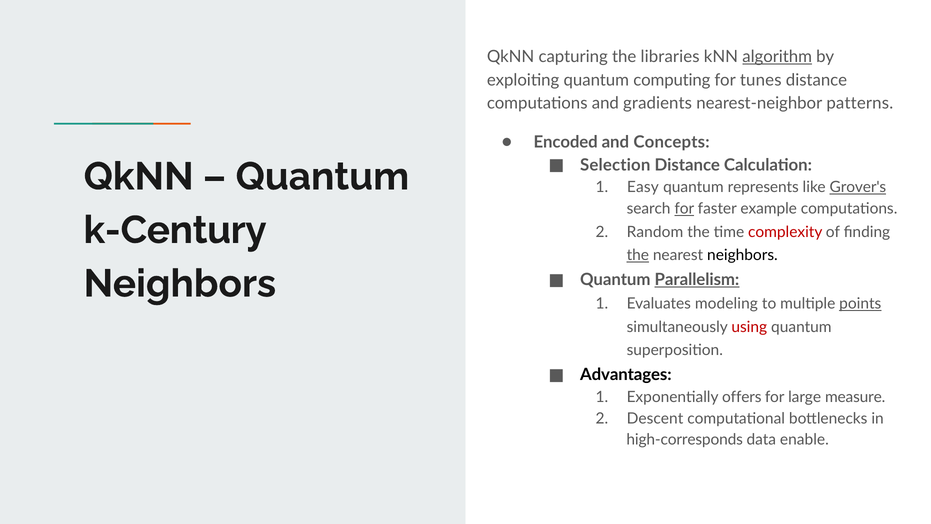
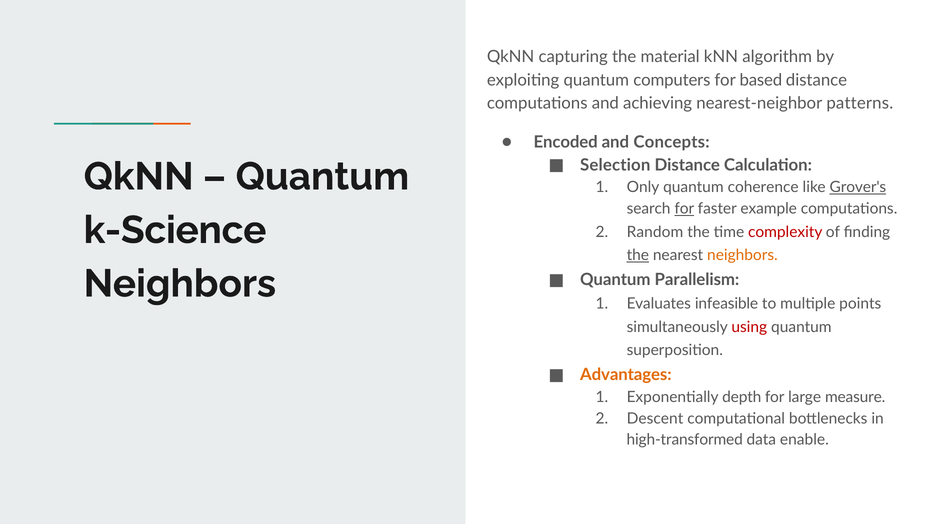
libraries: libraries -> material (670, 57)
algorithm underline: present -> none (777, 57)
computing: computing -> computers (672, 80)
tunes: tunes -> based (761, 80)
gradients: gradients -> achieving (658, 103)
Easy: Easy -> Only (643, 187)
represents: represents -> coherence (763, 187)
k-Century: k-Century -> k-Science (175, 230)
neighbors colour: black -> orange (742, 255)
Parallelism underline: present -> none (697, 280)
modeling: modeling -> infeasible (727, 304)
points underline: present -> none (860, 304)
Advantages colour: black -> orange (626, 375)
offers: offers -> depth (742, 397)
high-corresponds: high-corresponds -> high-transformed (685, 440)
